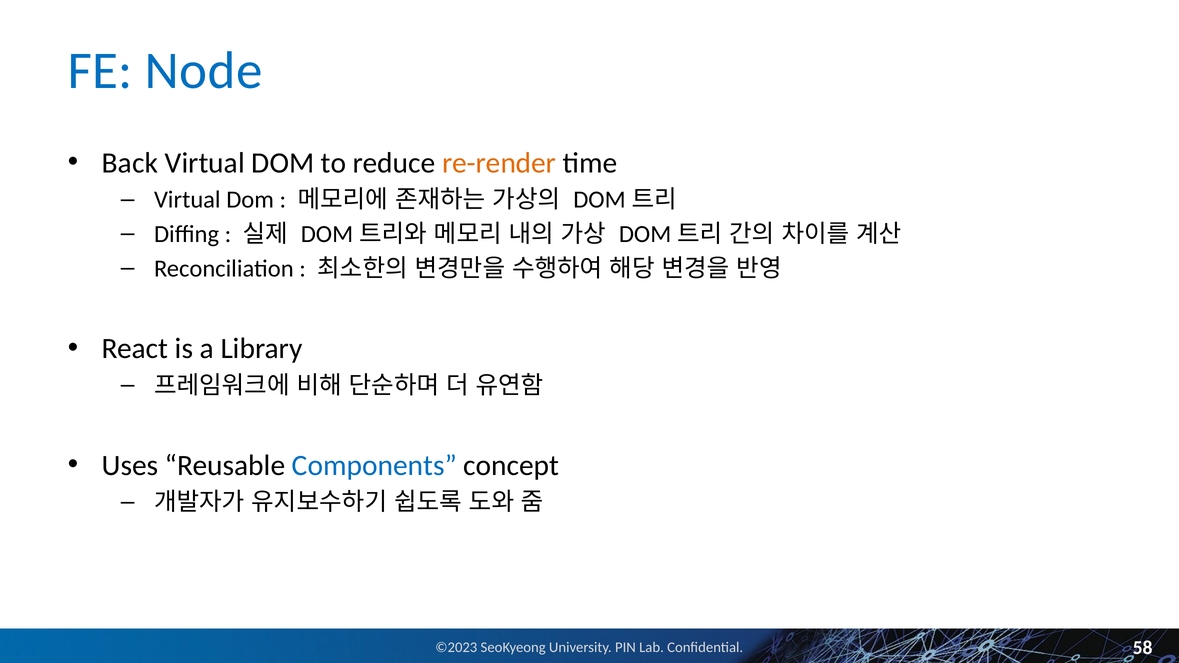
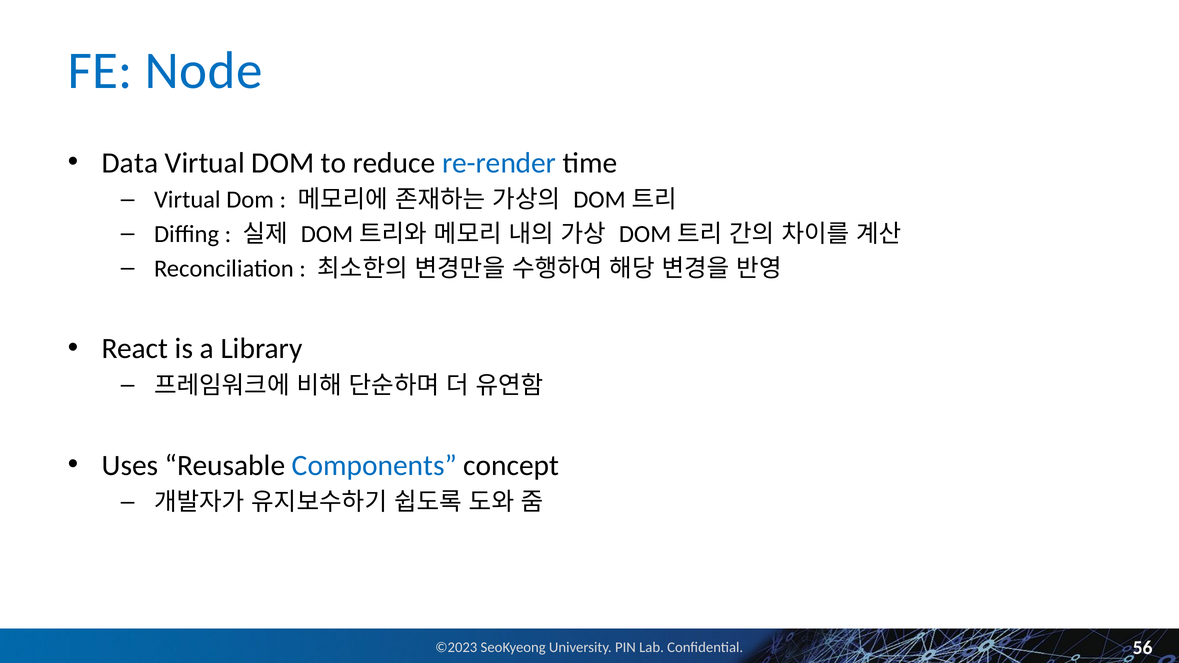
Back: Back -> Data (130, 163)
re-render colour: orange -> blue (499, 163)
58: 58 -> 56 (1143, 648)
